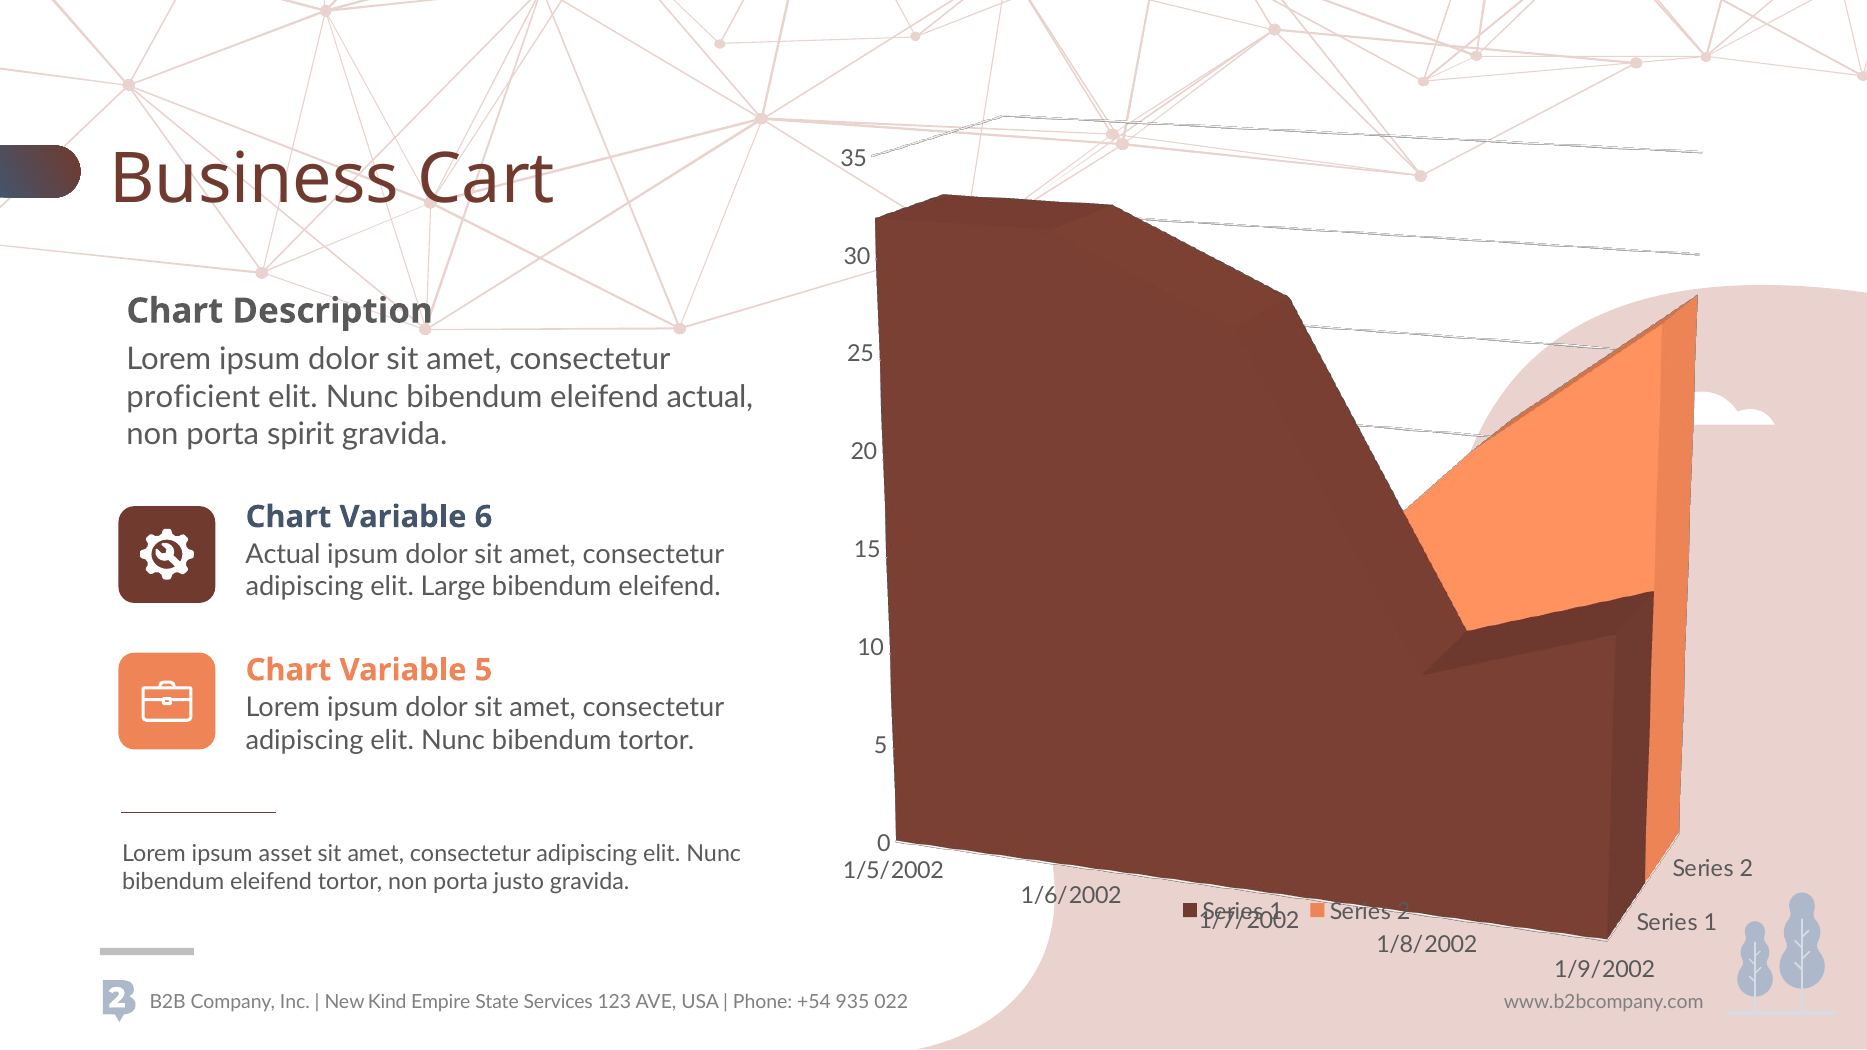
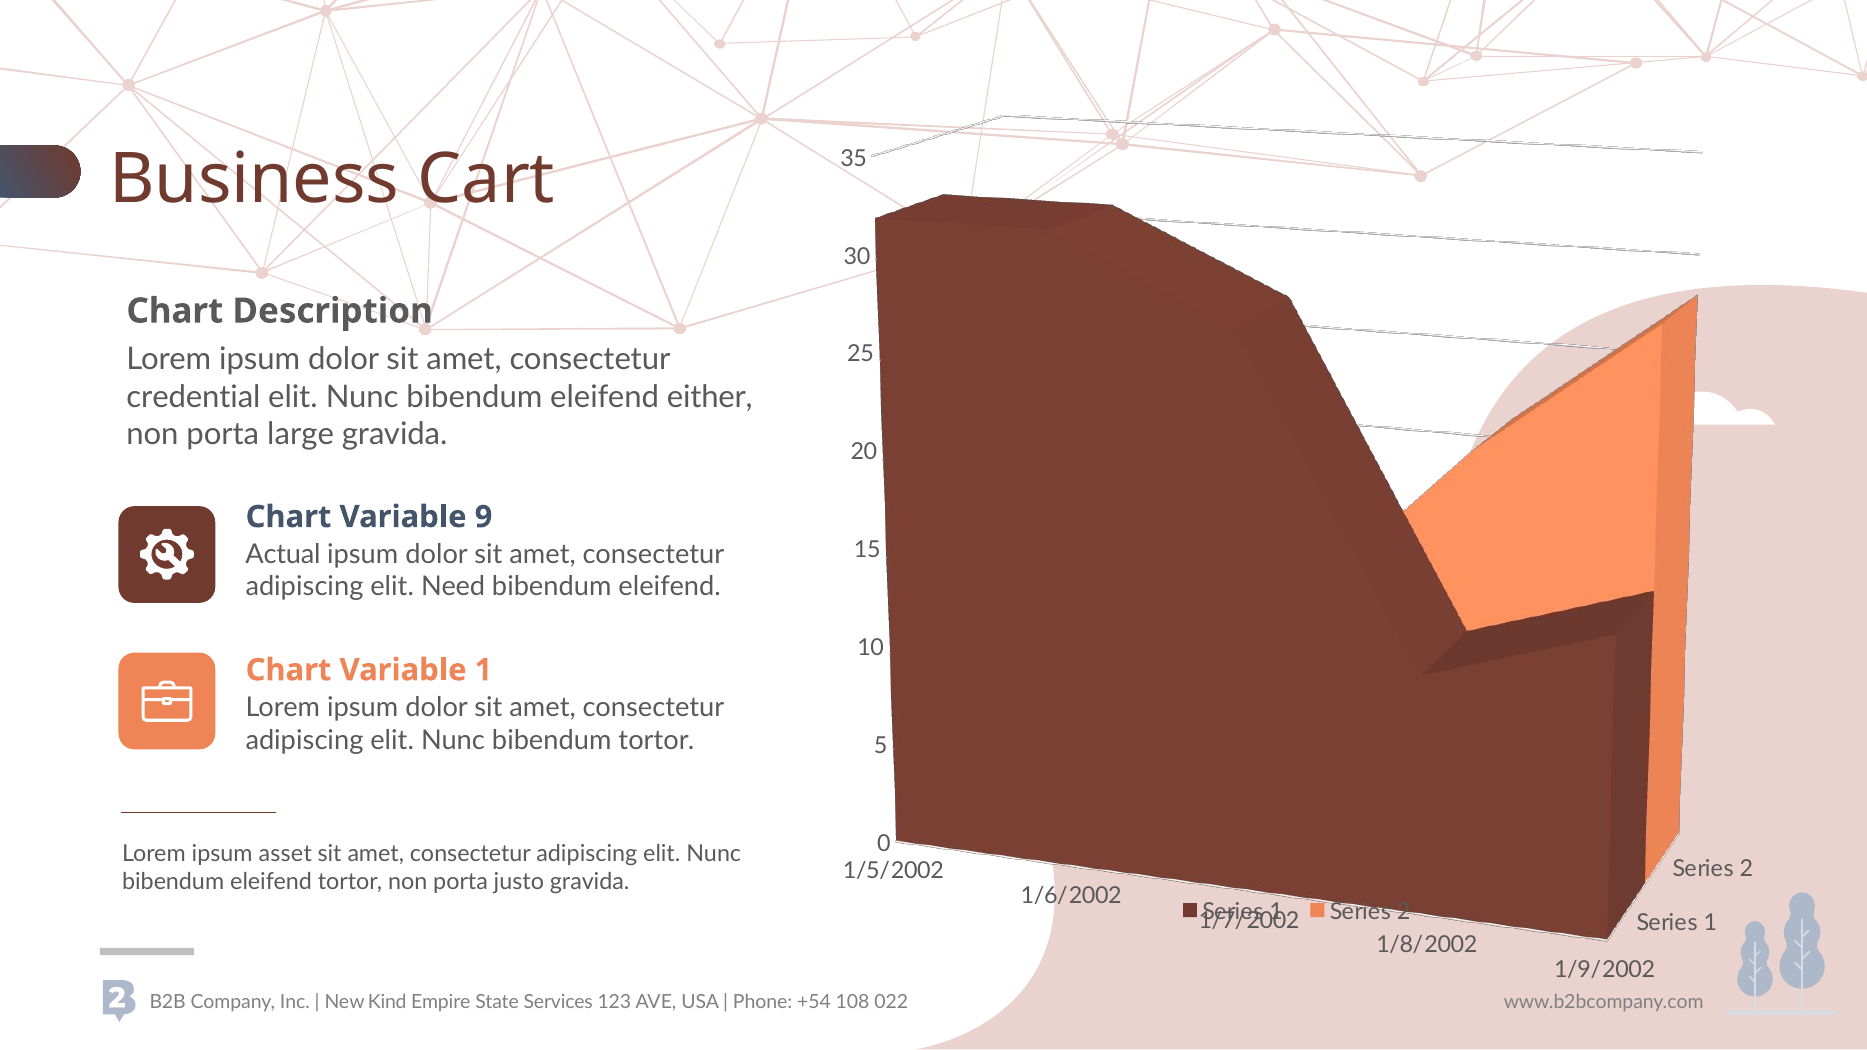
proficient: proficient -> credential (193, 397)
eleifend actual: actual -> either (710, 397)
spirit: spirit -> large (301, 434)
6: 6 -> 9 (484, 517)
Large: Large -> Need (453, 587)
Variable 5: 5 -> 1 (484, 670)
935: 935 -> 108 (853, 1003)
